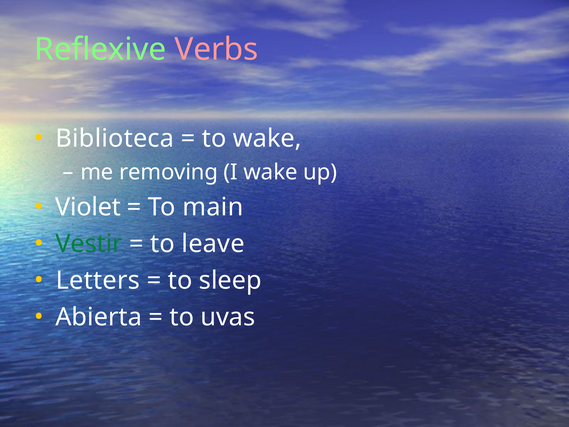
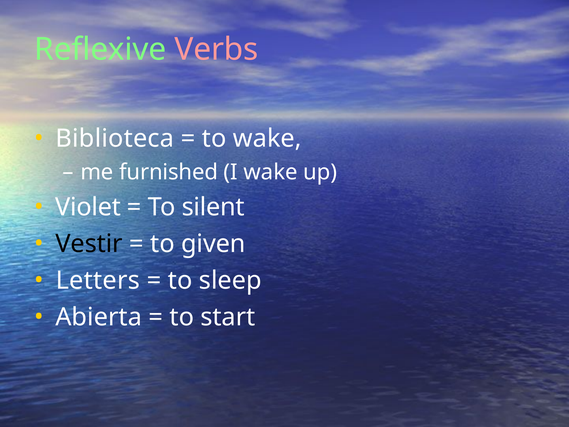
removing: removing -> furnished (169, 172)
main: main -> silent (213, 207)
Vestir colour: green -> black (89, 244)
leave: leave -> given (213, 244)
uvas: uvas -> start (228, 317)
